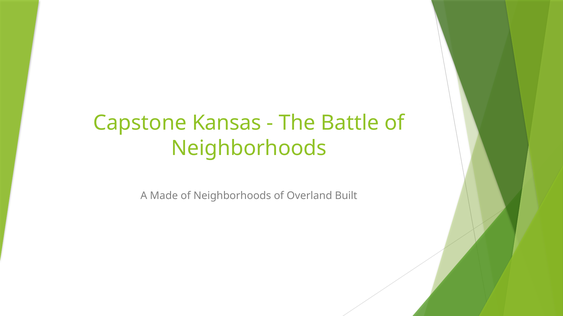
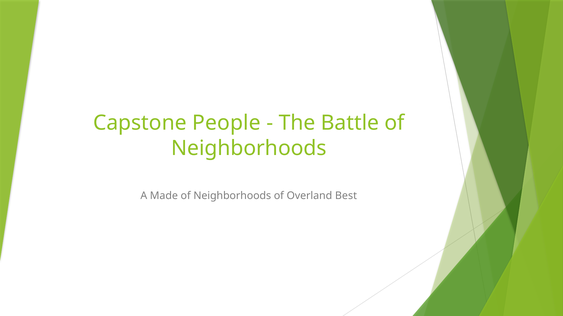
Kansas: Kansas -> People (226, 123)
Built: Built -> Best (346, 196)
